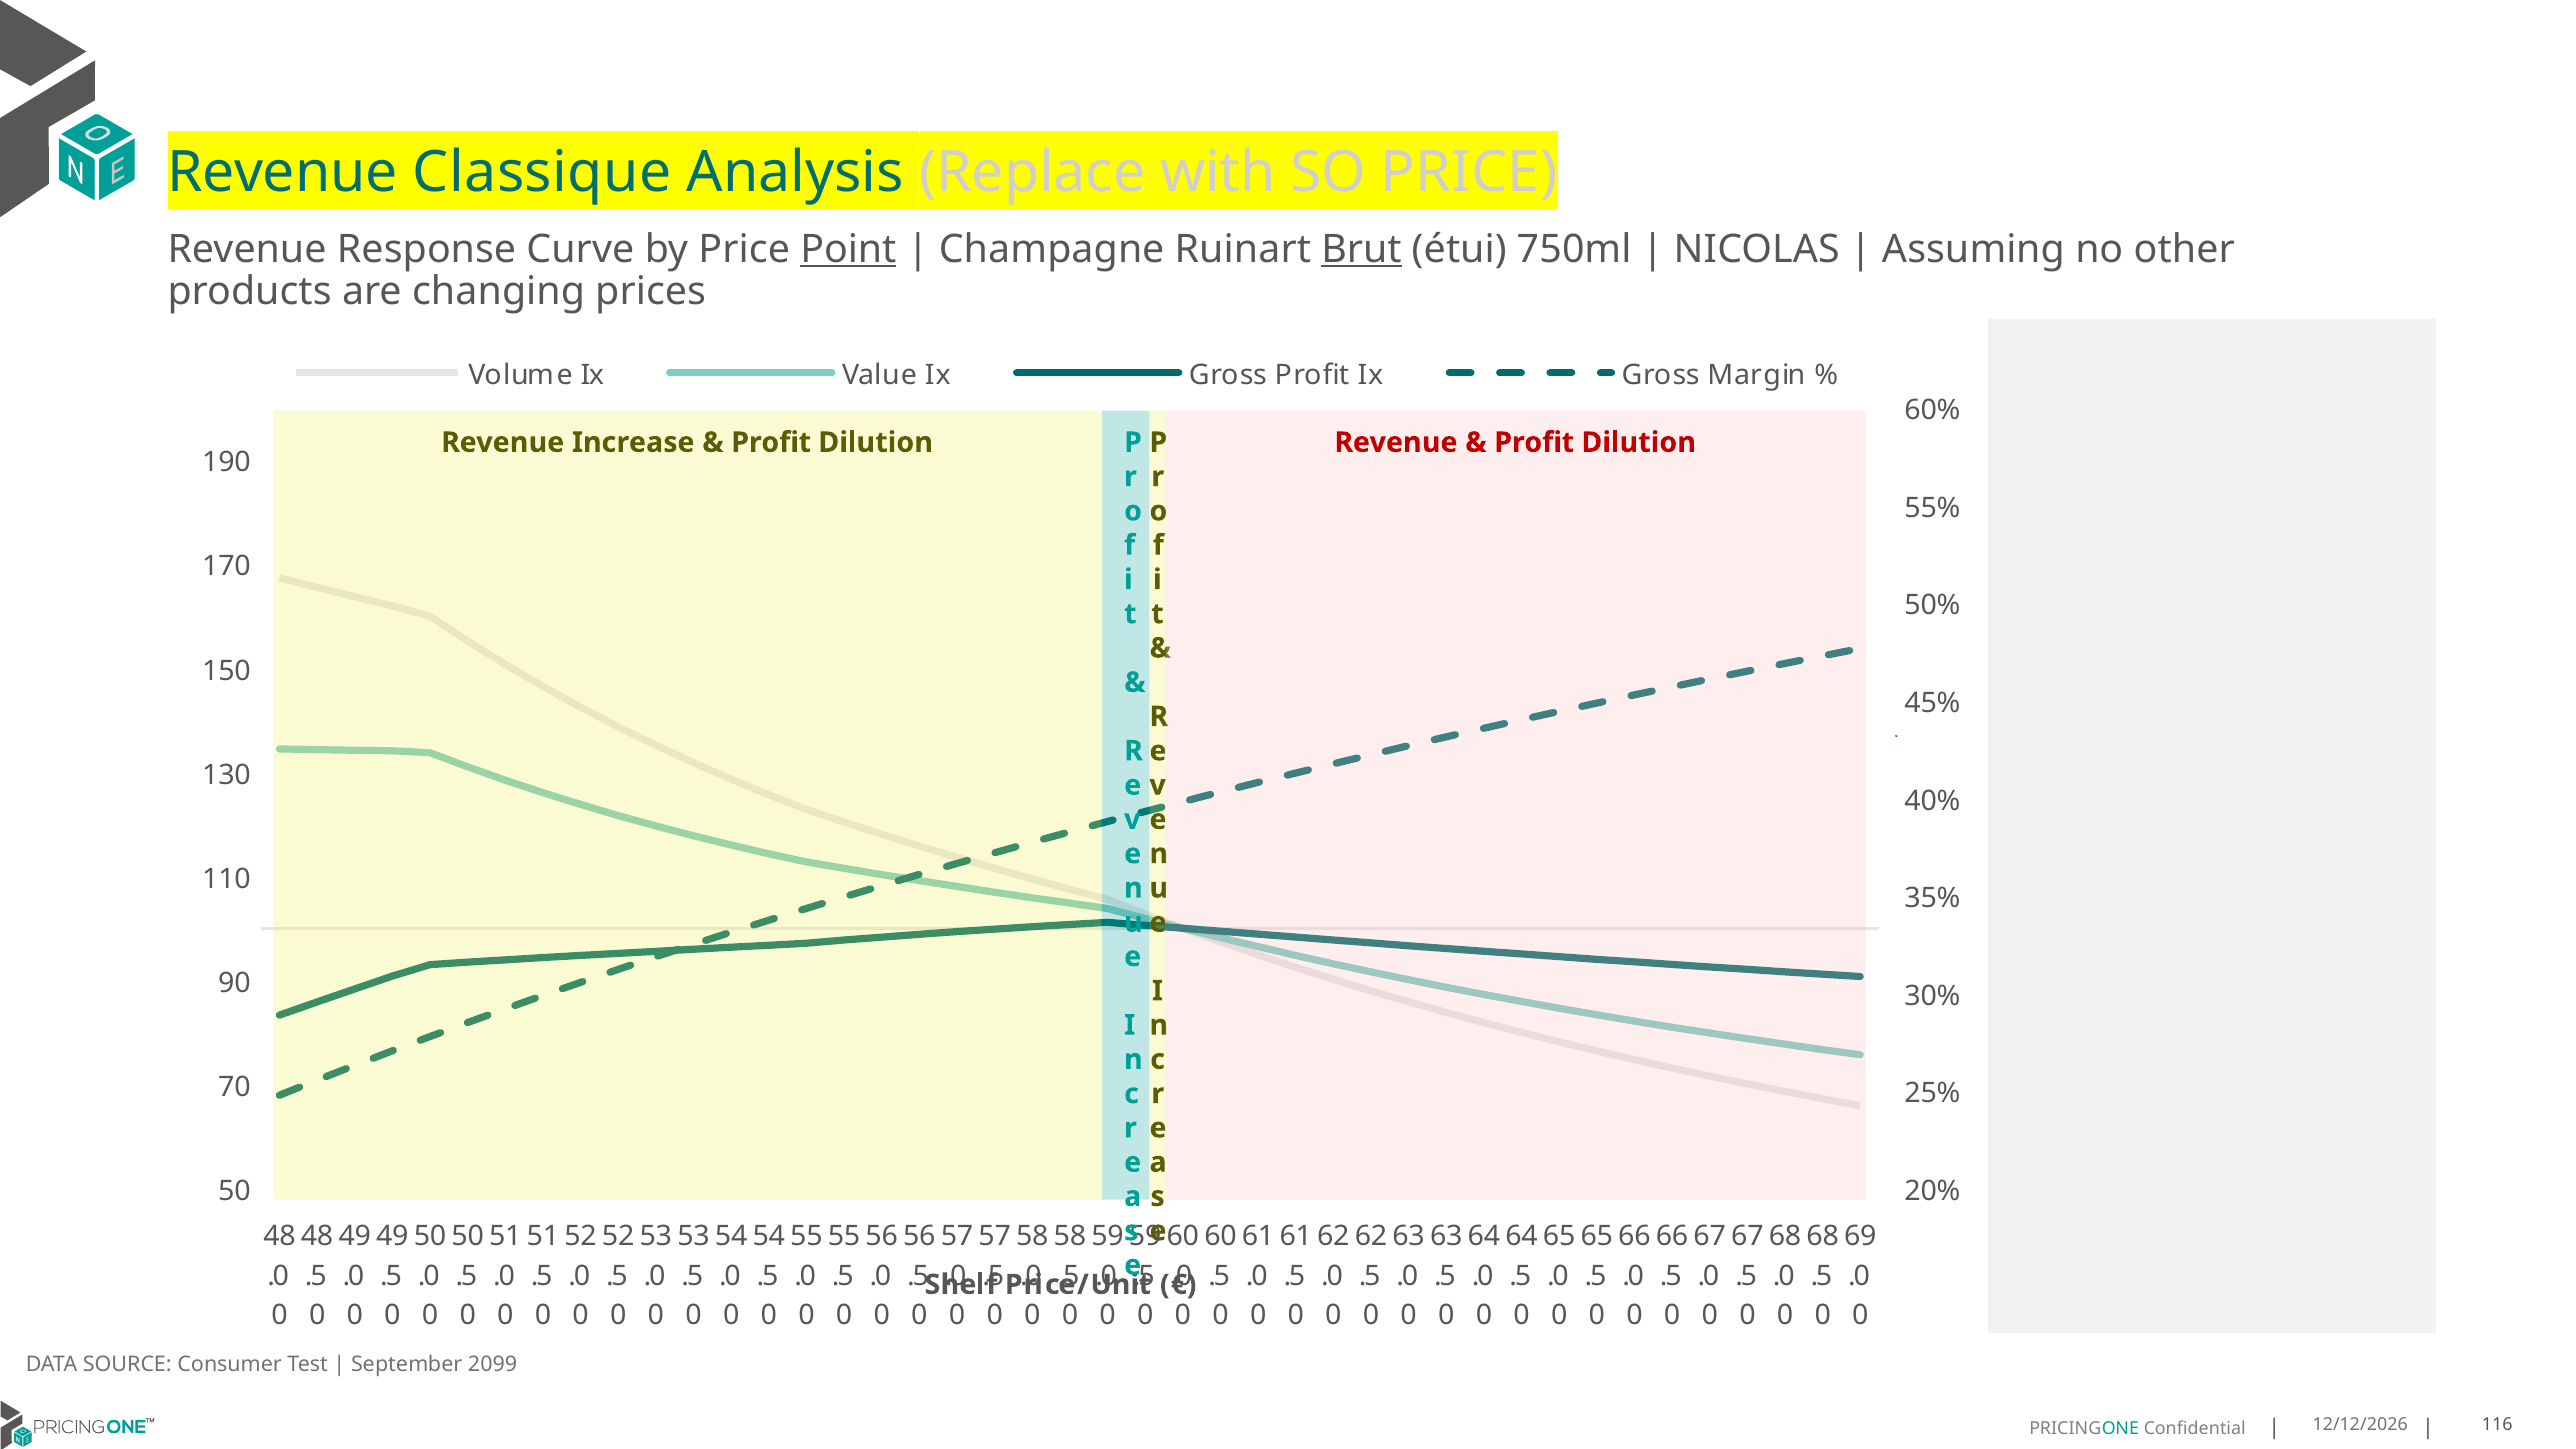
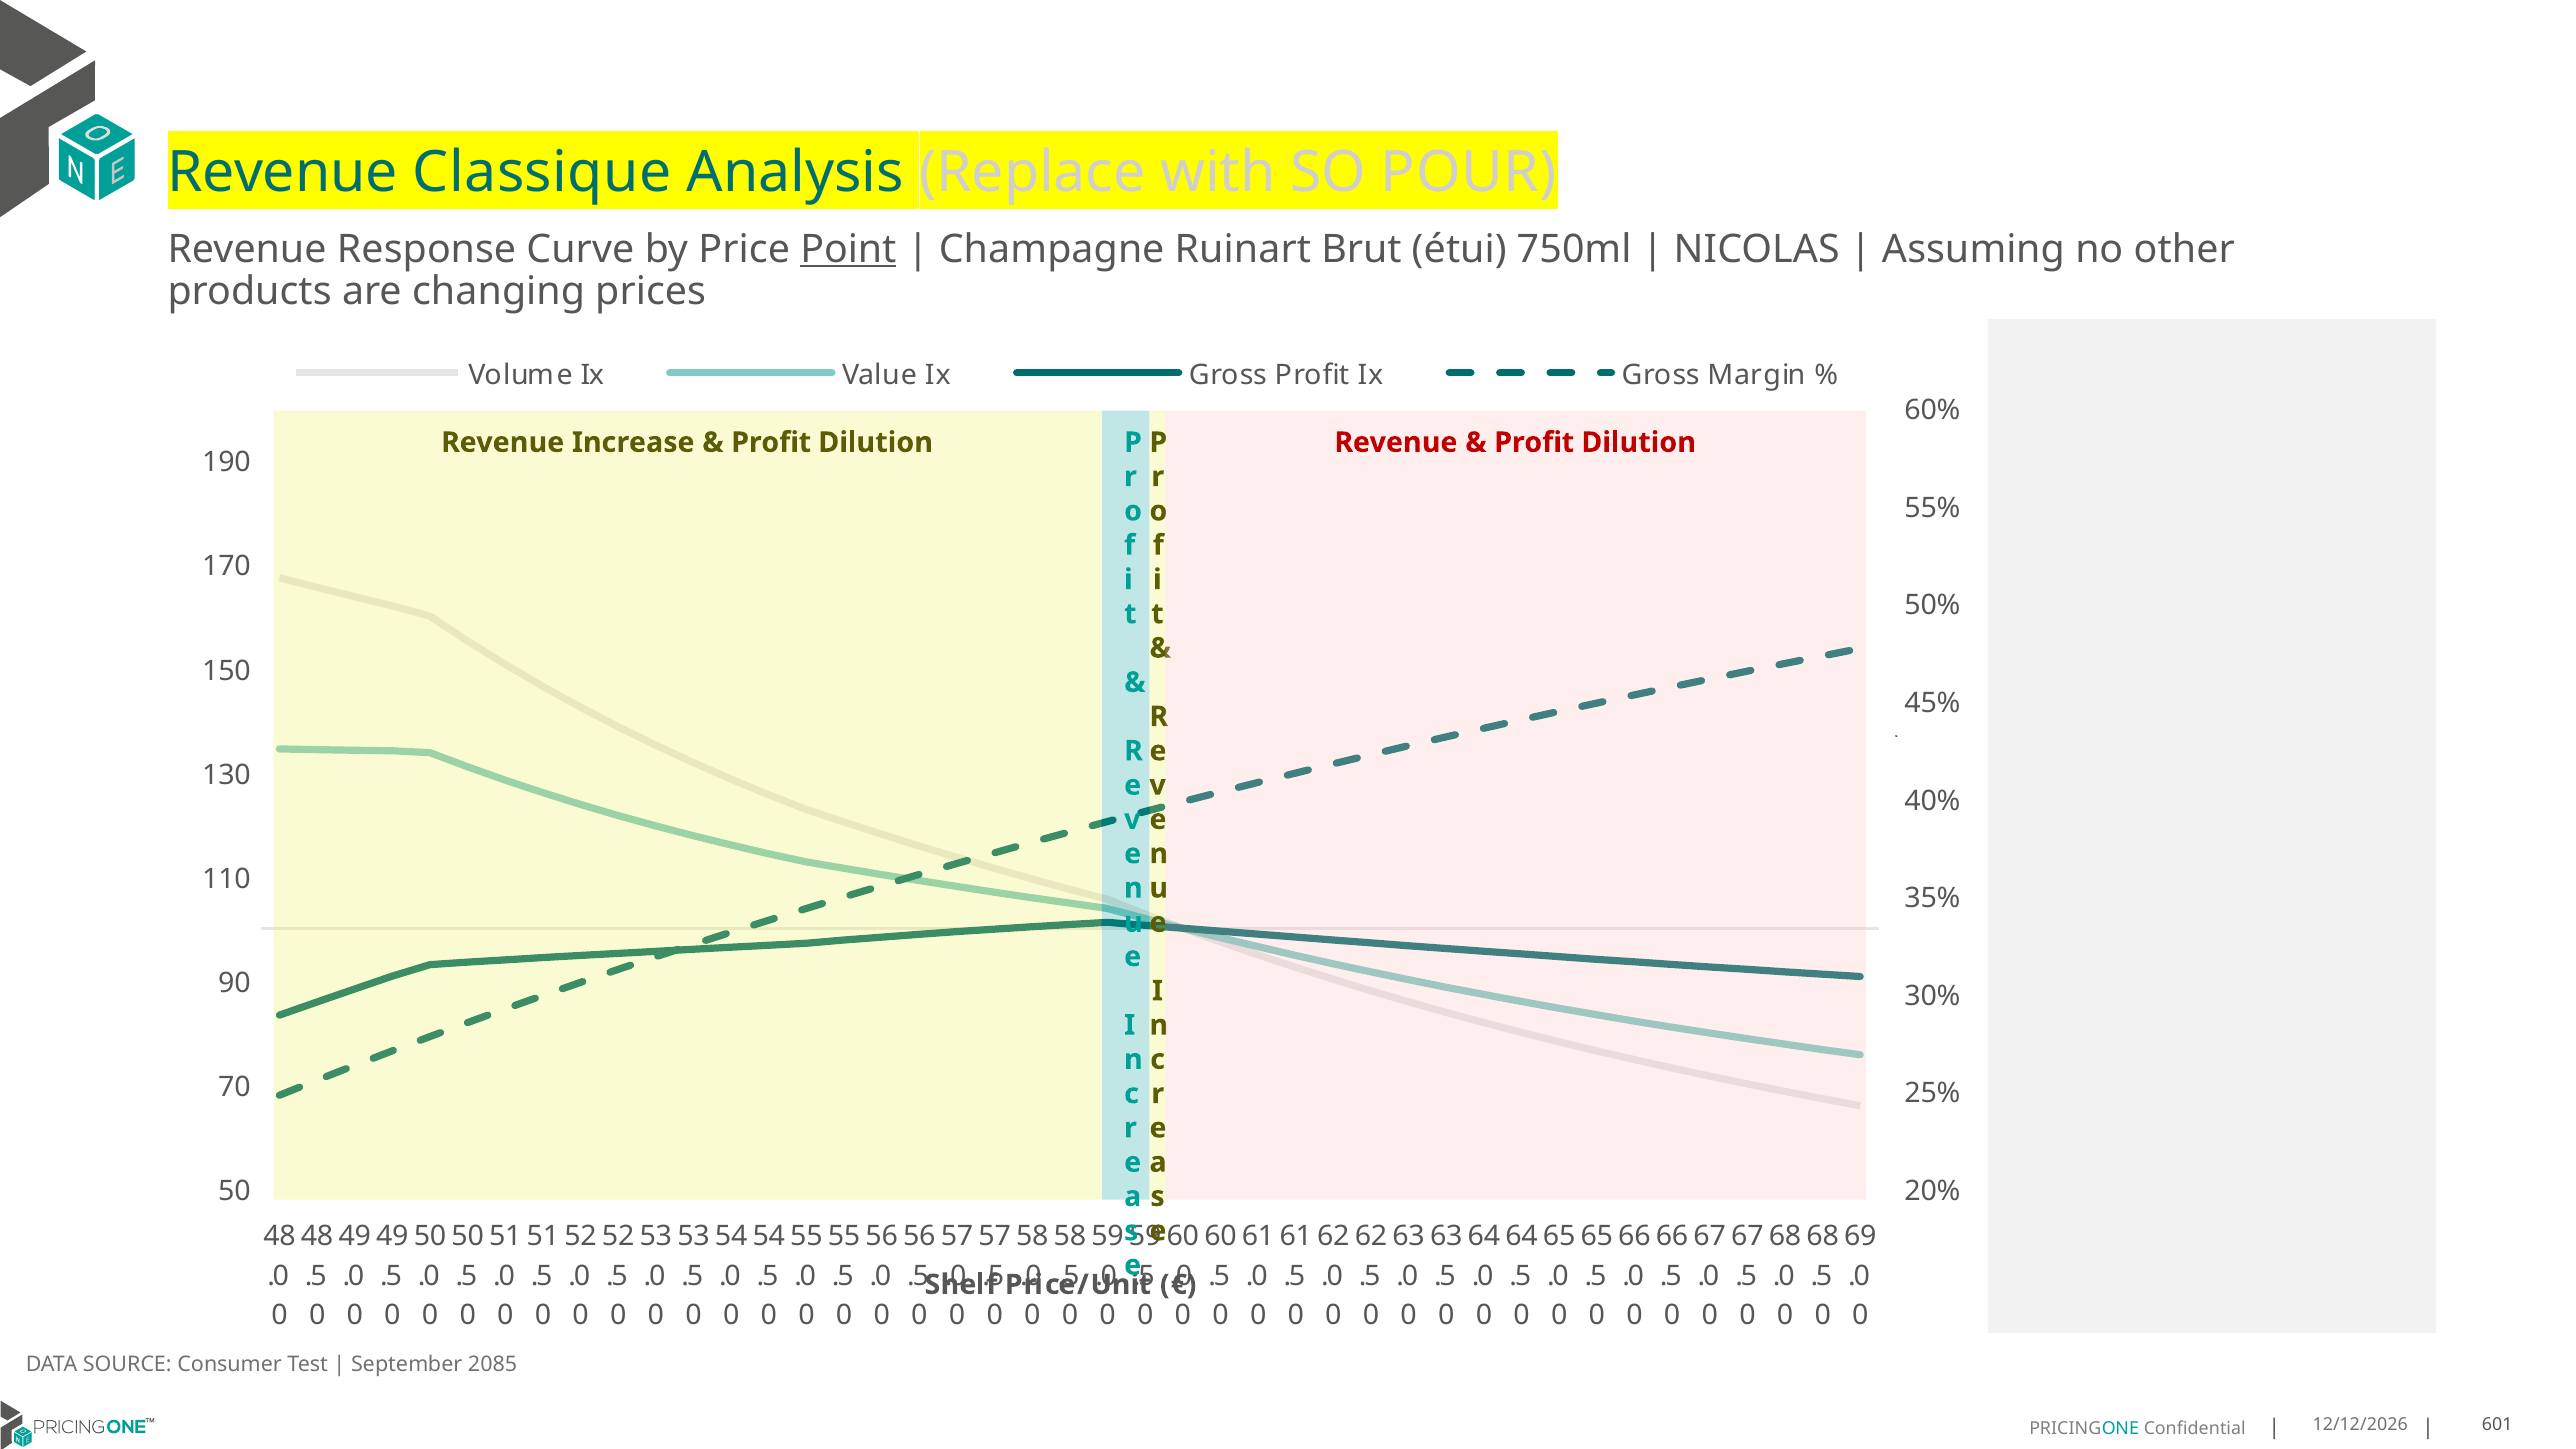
SO PRICE: PRICE -> POUR (1469, 173)
Brut underline: present -> none (1361, 249)
2099: 2099 -> 2085 (493, 1365)
116: 116 -> 601 (2497, 1425)
